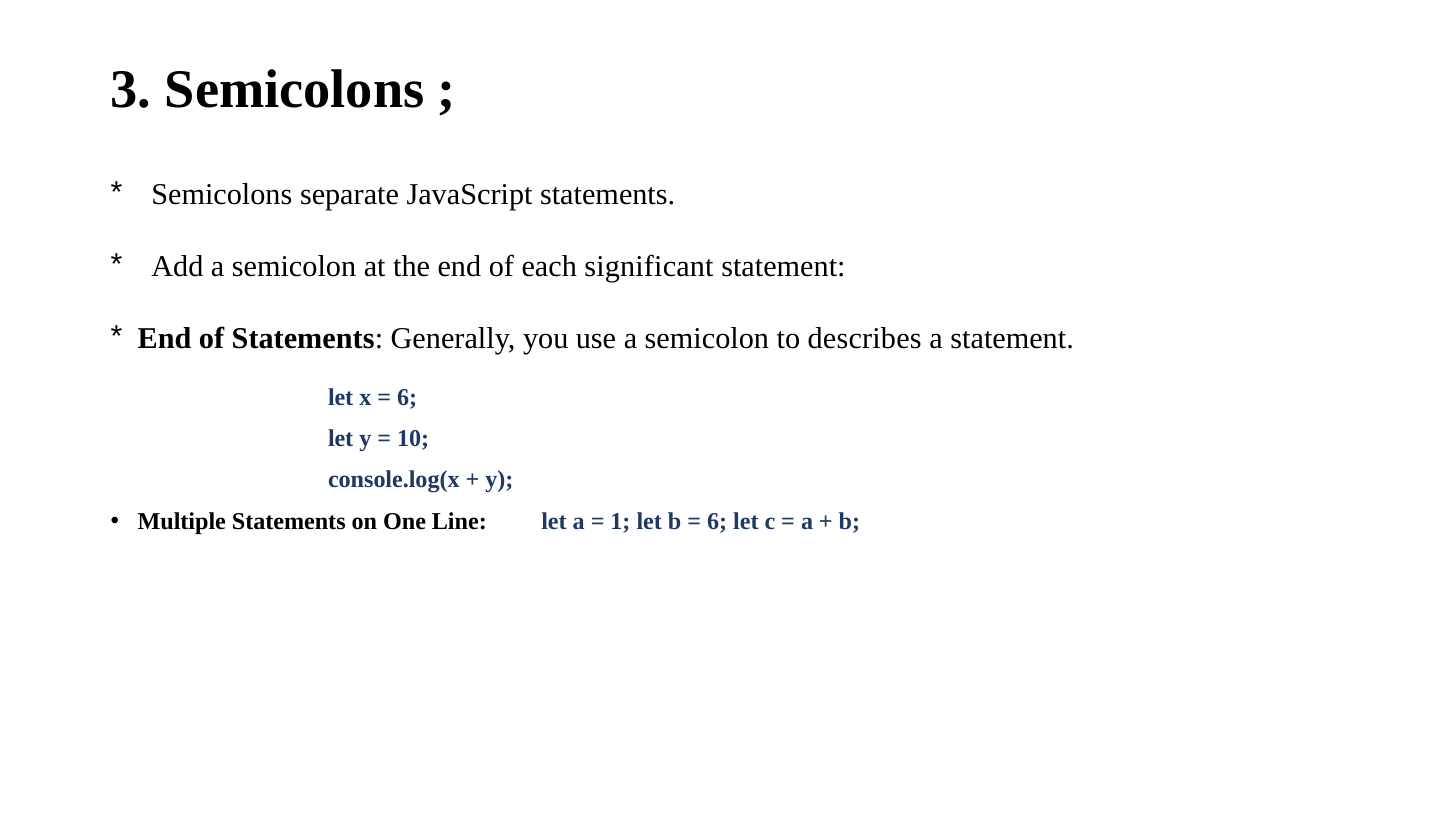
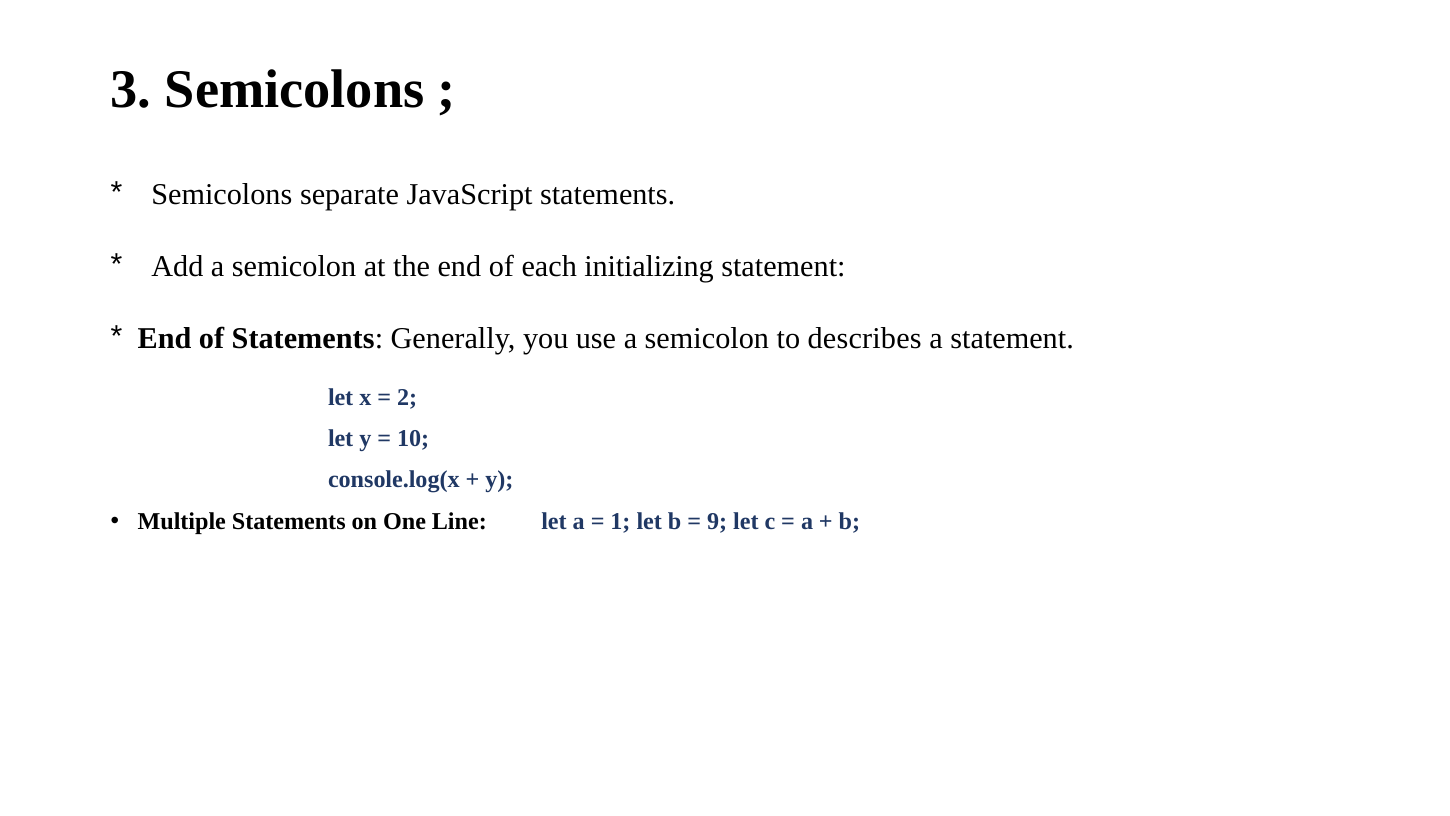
significant: significant -> initializing (649, 266)
6: 6 -> 2 (407, 397)
6: 6 -> 9 (717, 521)
